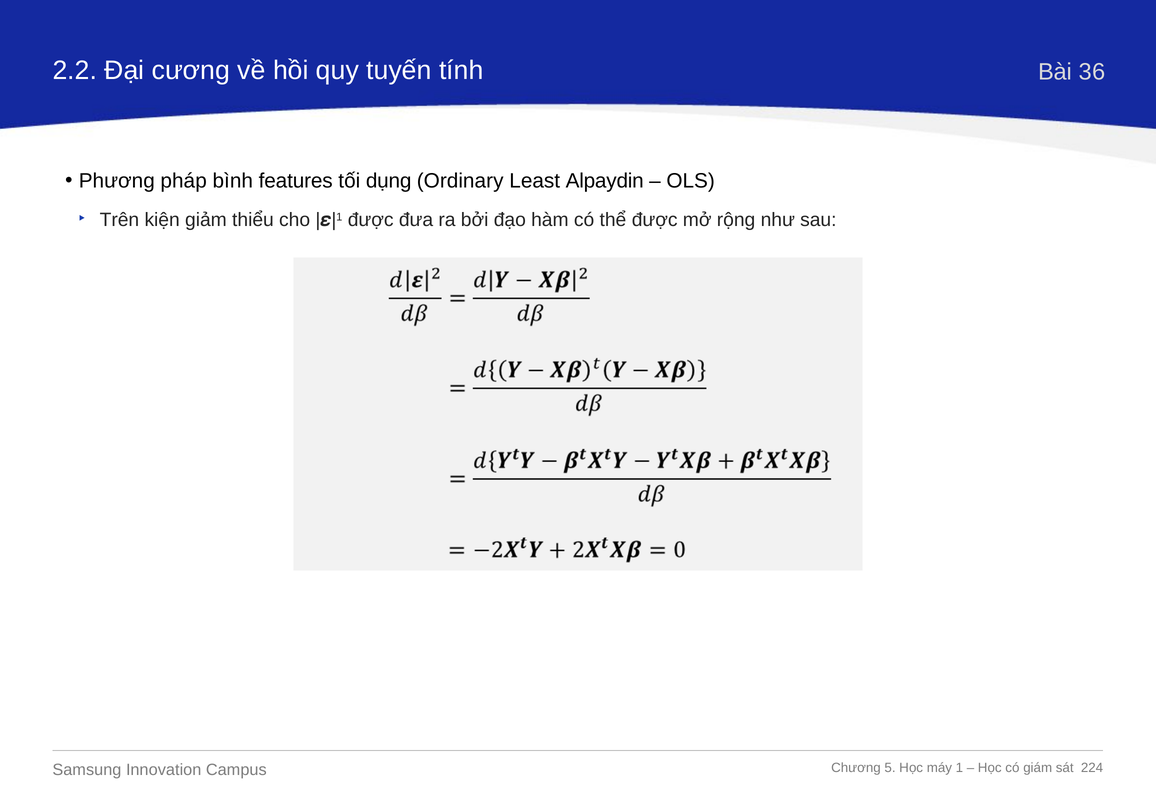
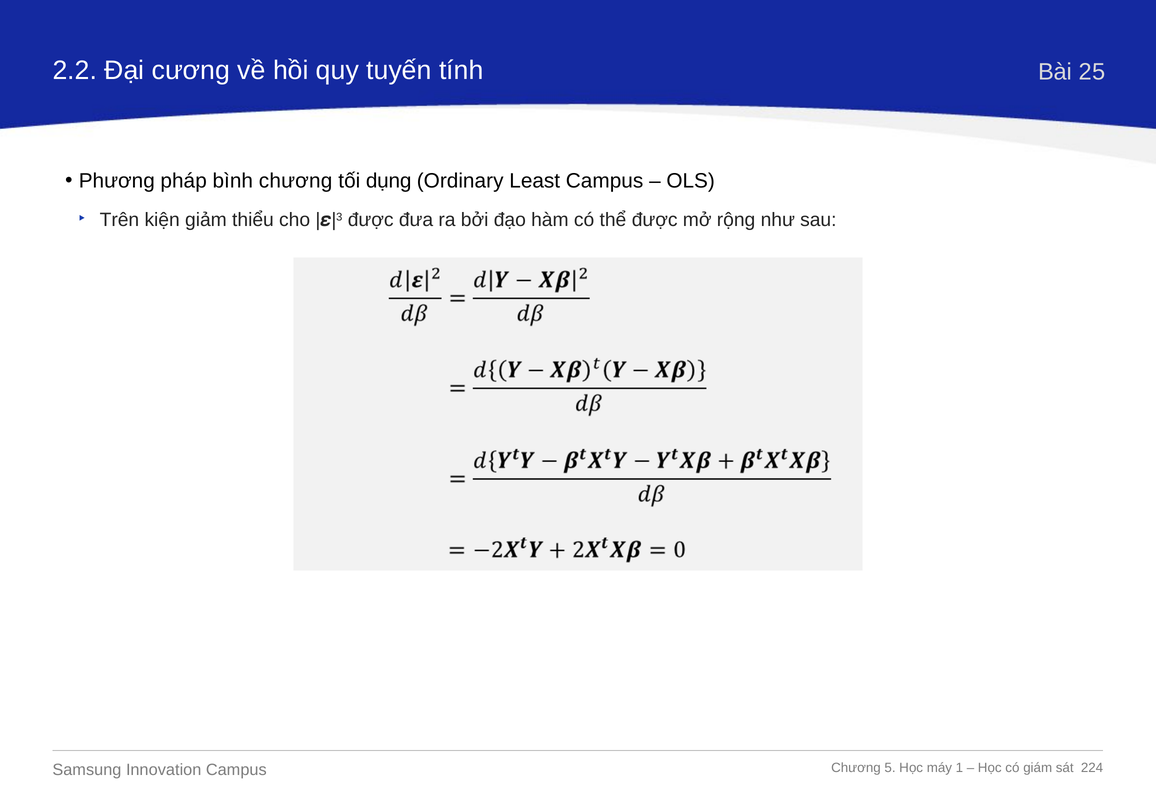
36: 36 -> 25 (1092, 72)
bình features: features -> chương (296, 181)
Least Alpaydin: Alpaydin -> Campus (605, 181)
𝜺 1: 1 -> 3 (339, 217)
